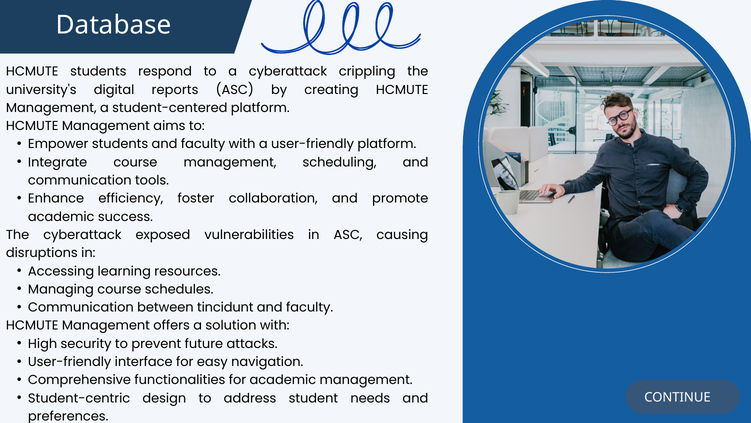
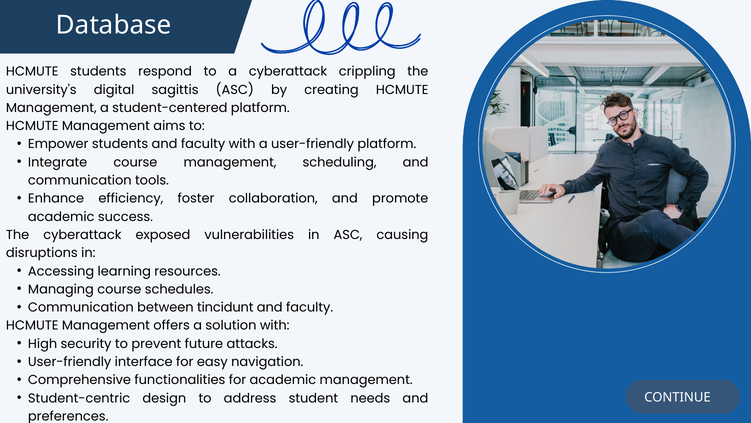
reports: reports -> sagittis (175, 90)
